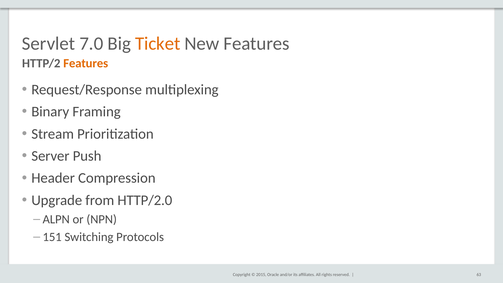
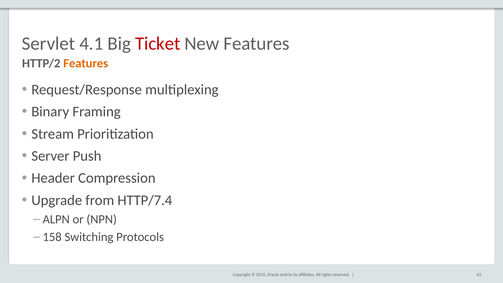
7.0: 7.0 -> 4.1 (91, 44)
Ticket colour: orange -> red (158, 44)
HTTP/2.0: HTTP/2.0 -> HTTP/7.4 (145, 200)
151: 151 -> 158 (52, 237)
